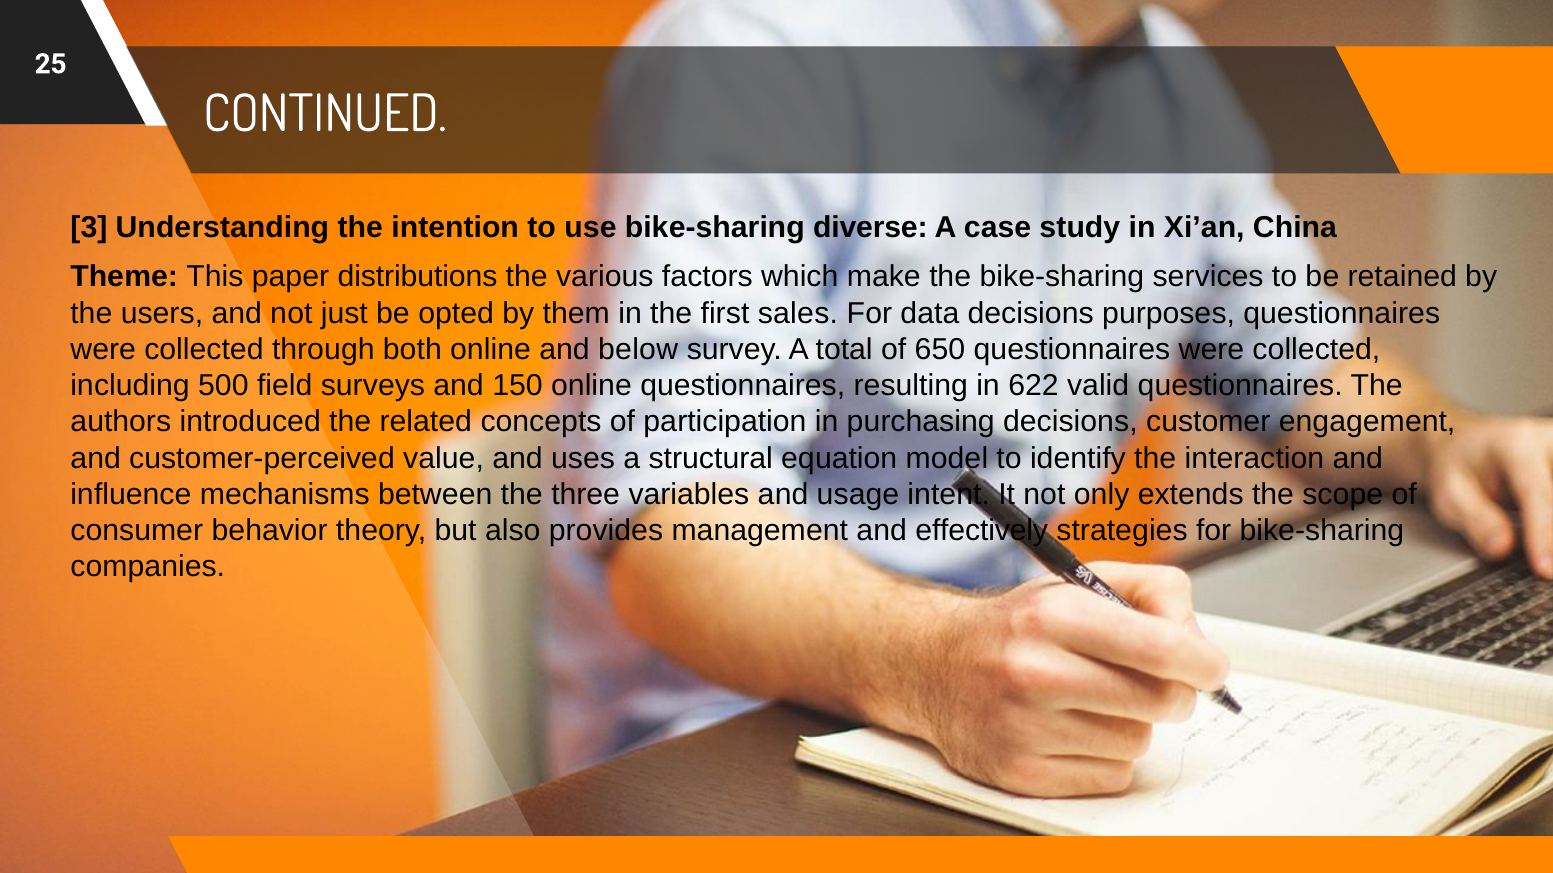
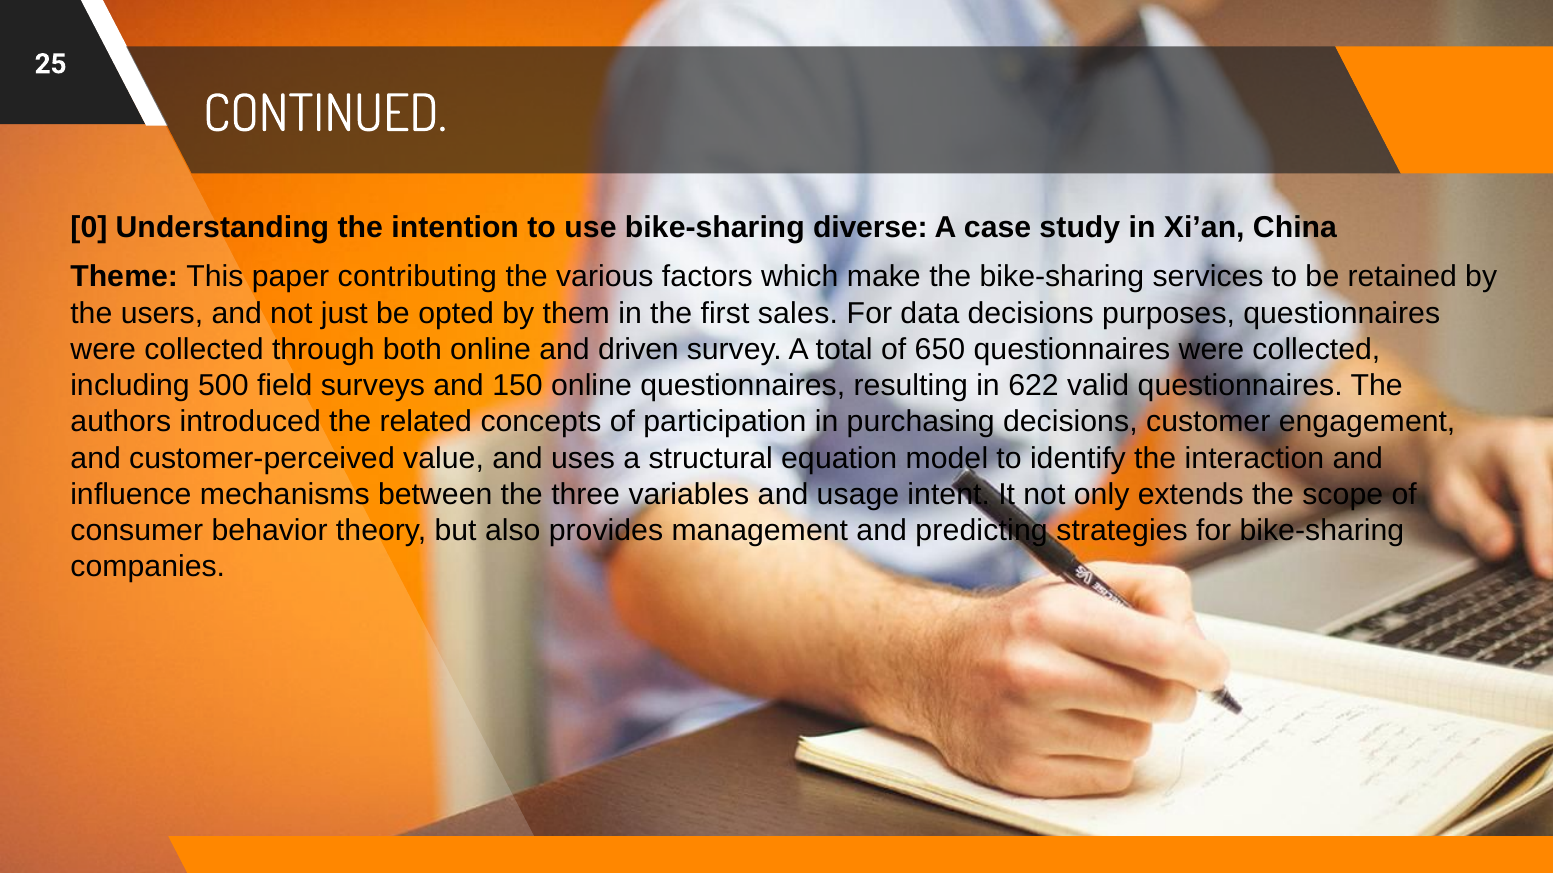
3: 3 -> 0 (89, 228)
distributions: distributions -> contributing (417, 277)
below: below -> driven (638, 350)
effectively: effectively -> predicting (982, 531)
